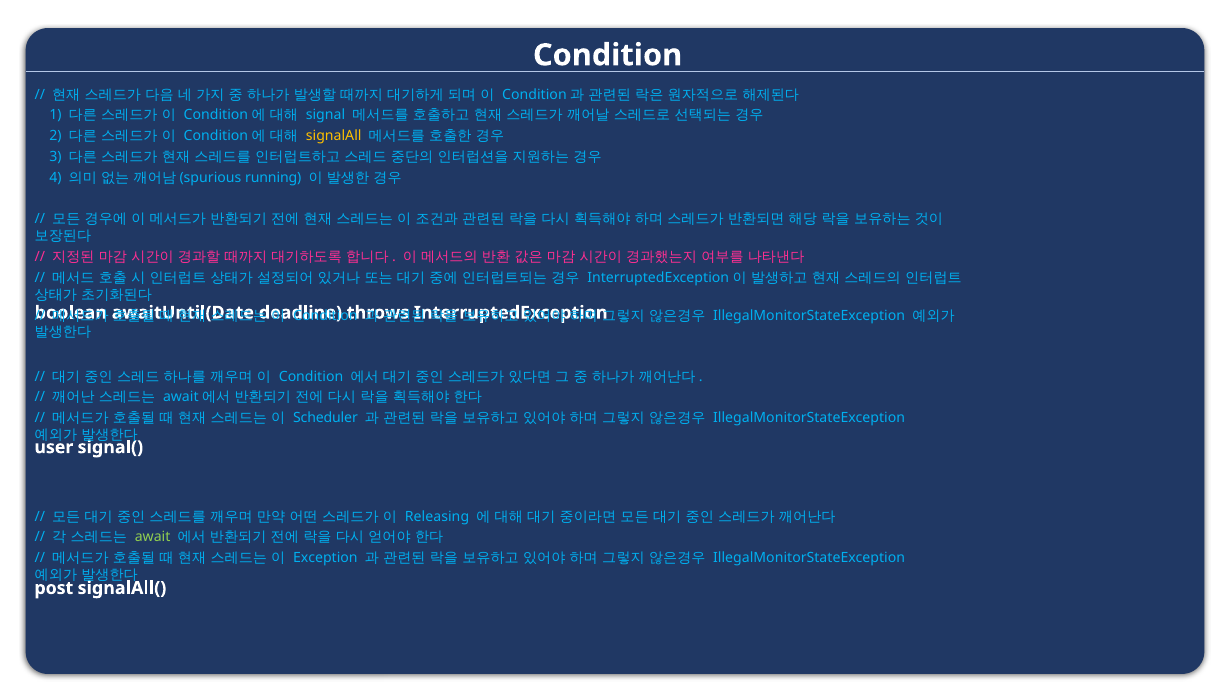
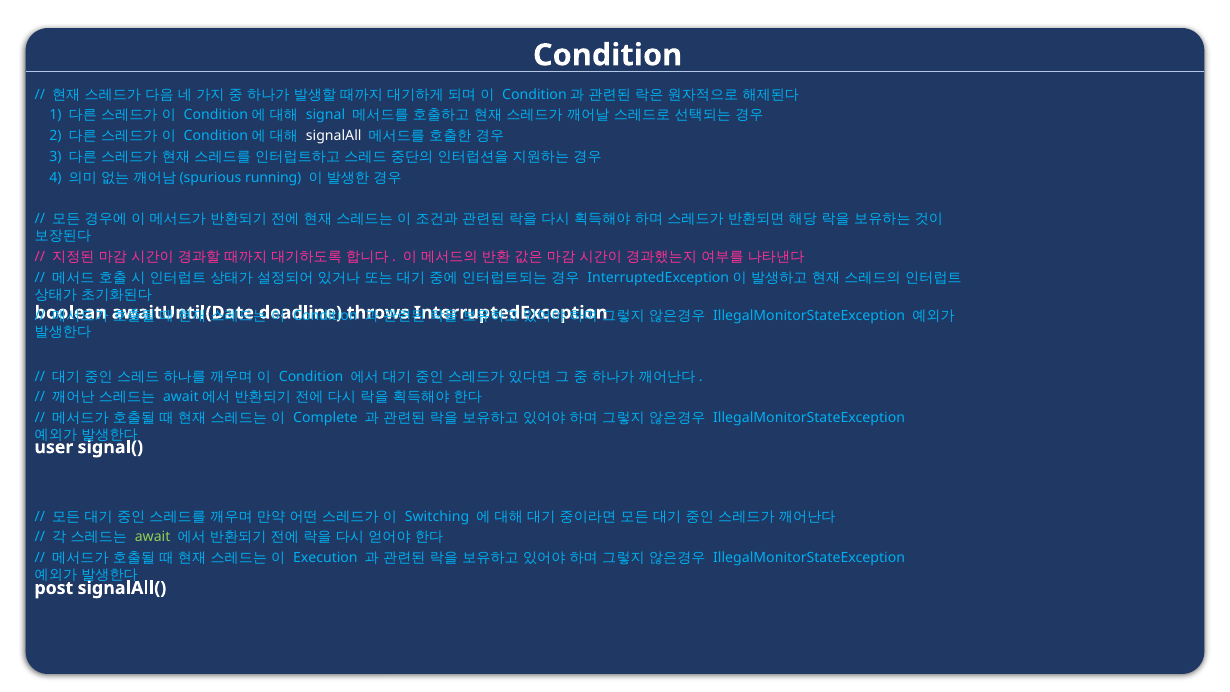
signalAll colour: yellow -> white (334, 136)
Scheduler: Scheduler -> Complete (325, 418)
Releasing: Releasing -> Switching (437, 516)
Exception: Exception -> Execution (325, 558)
